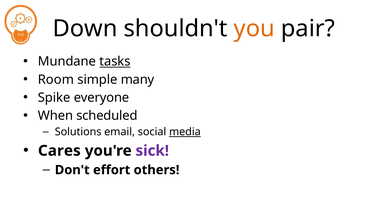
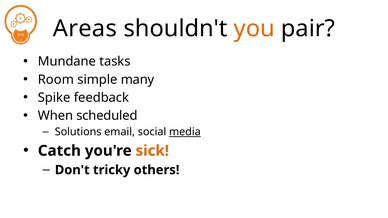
Down: Down -> Areas (85, 29)
tasks underline: present -> none (115, 62)
everyone: everyone -> feedback (101, 98)
Cares: Cares -> Catch (59, 151)
sick colour: purple -> orange (152, 151)
effort: effort -> tricky (112, 170)
